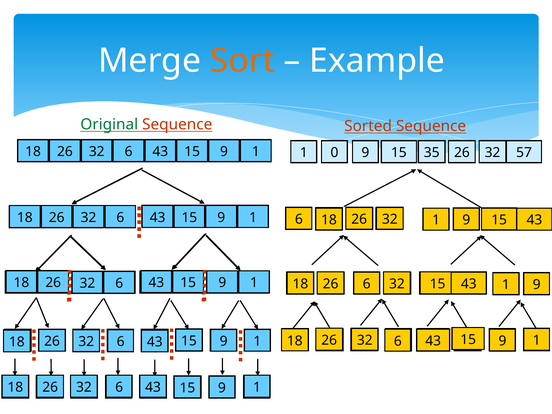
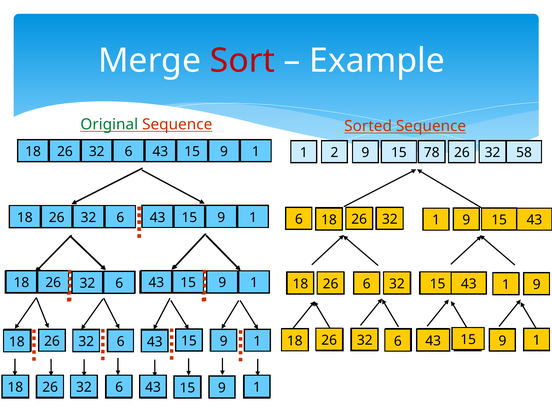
Sort colour: orange -> red (242, 61)
0: 0 -> 2 (334, 153)
35: 35 -> 78 (432, 153)
57: 57 -> 58 (524, 153)
